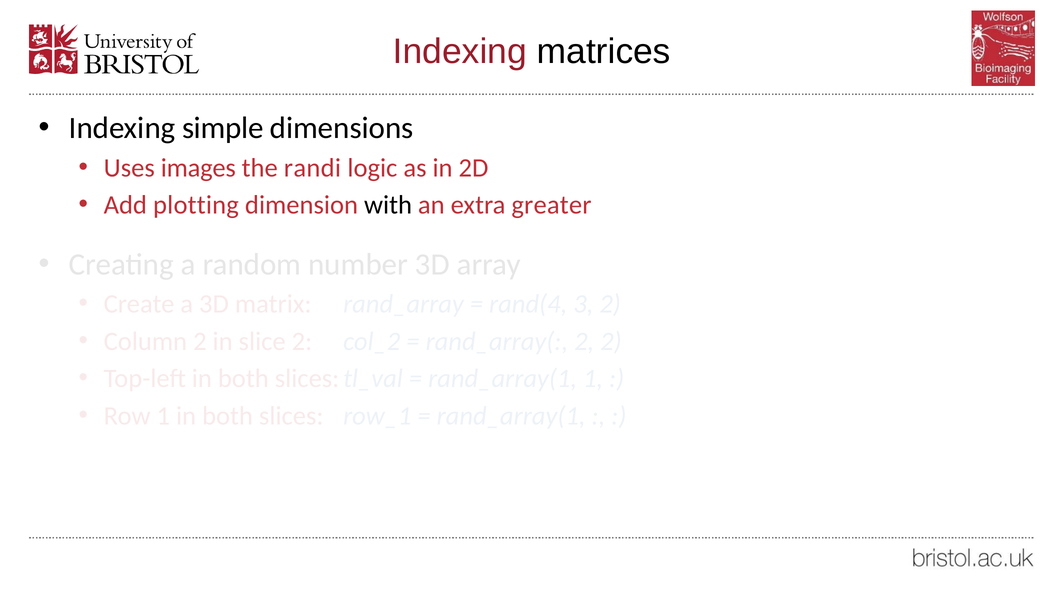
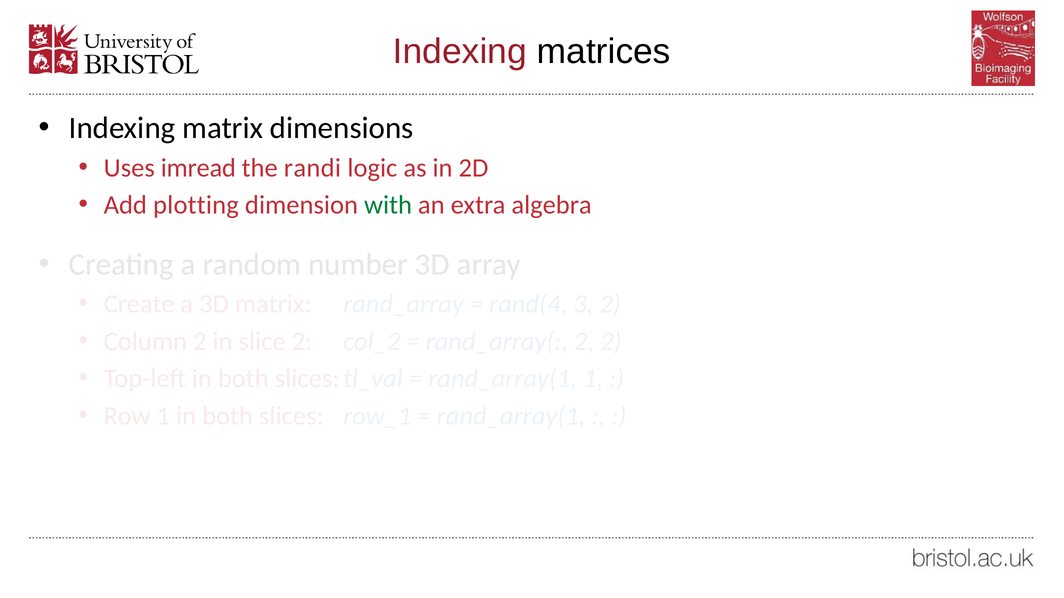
Indexing simple: simple -> matrix (223, 128)
images: images -> imread (198, 168)
with colour: black -> green (388, 205)
greater: greater -> algebra (552, 205)
